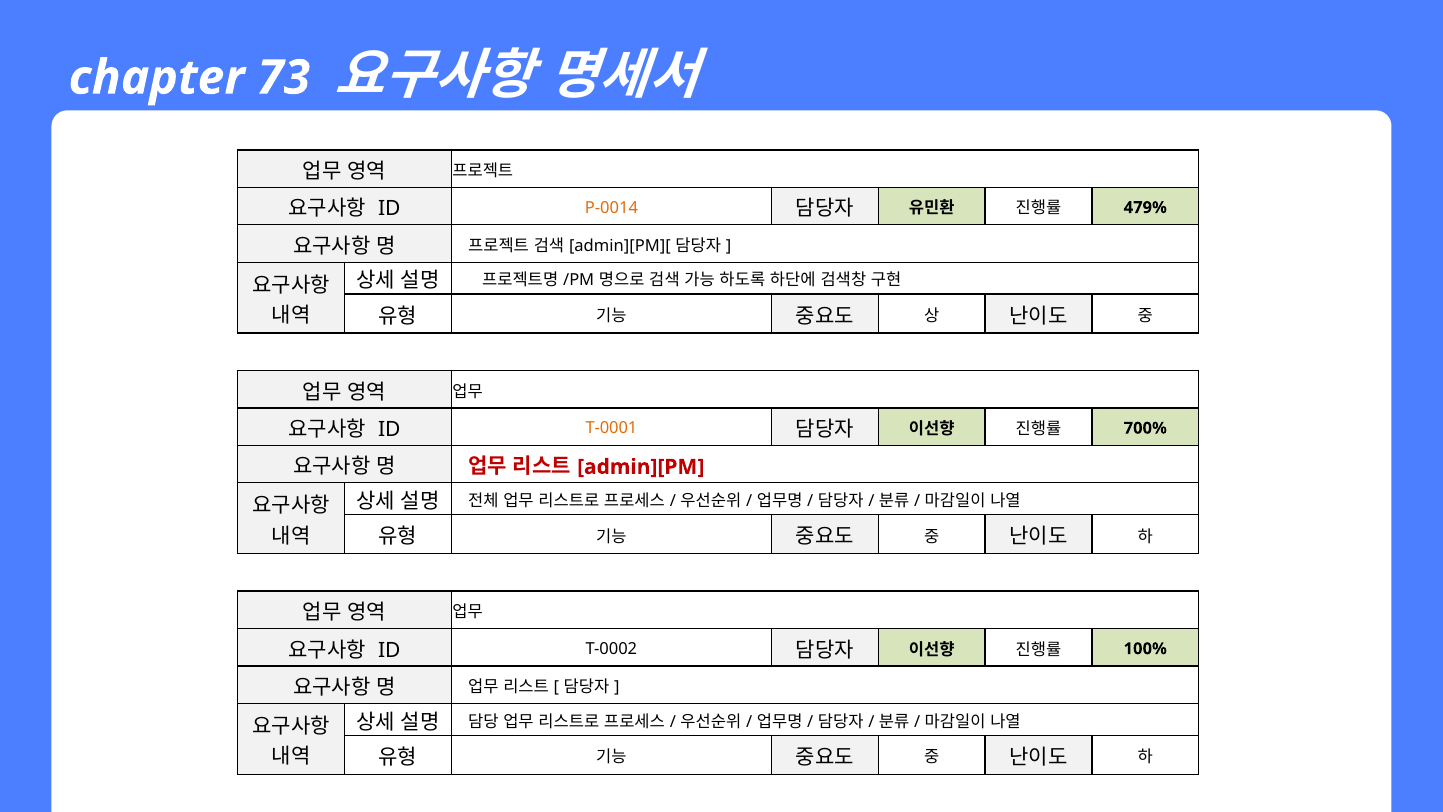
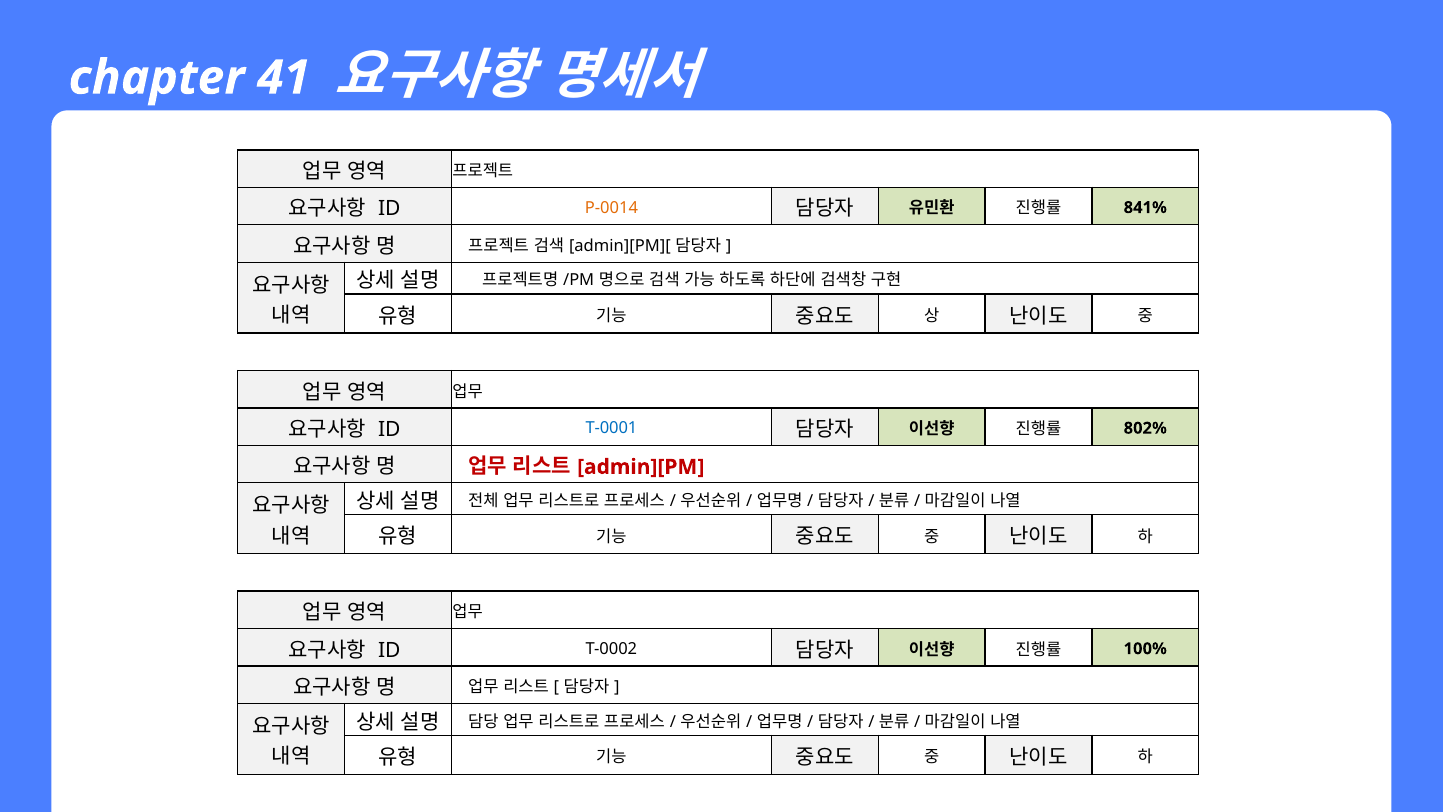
73: 73 -> 41 (284, 78)
479%: 479% -> 841% (1145, 207)
T-0001 colour: orange -> blue (611, 428)
700%: 700% -> 802% (1145, 428)
